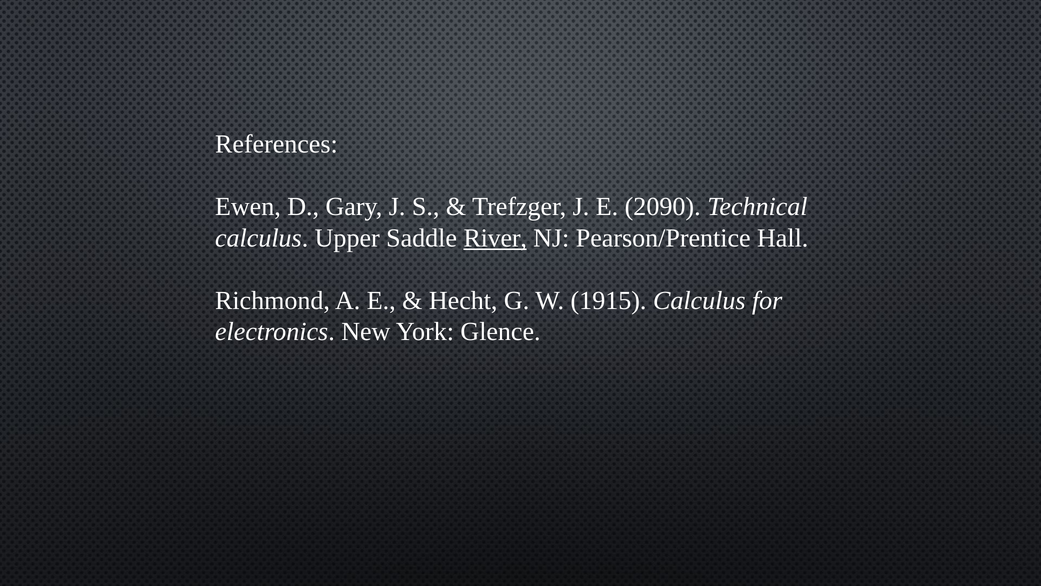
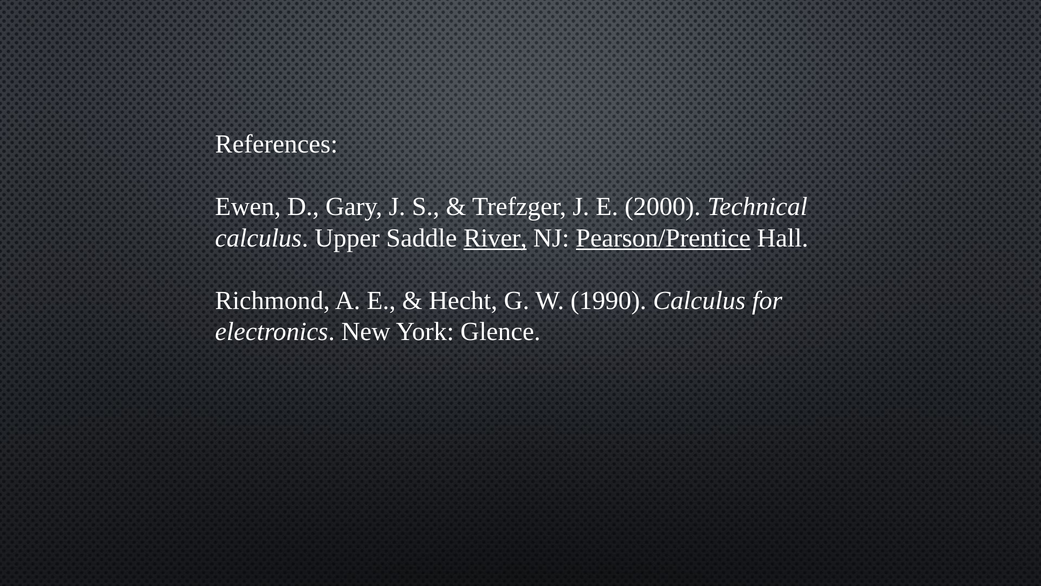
2090: 2090 -> 2000 (663, 207)
Pearson/Prentice underline: none -> present (663, 238)
1915: 1915 -> 1990 (609, 300)
